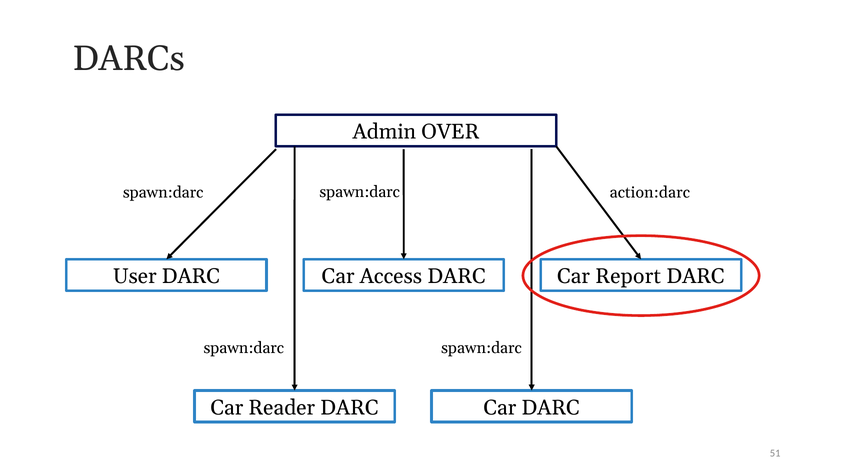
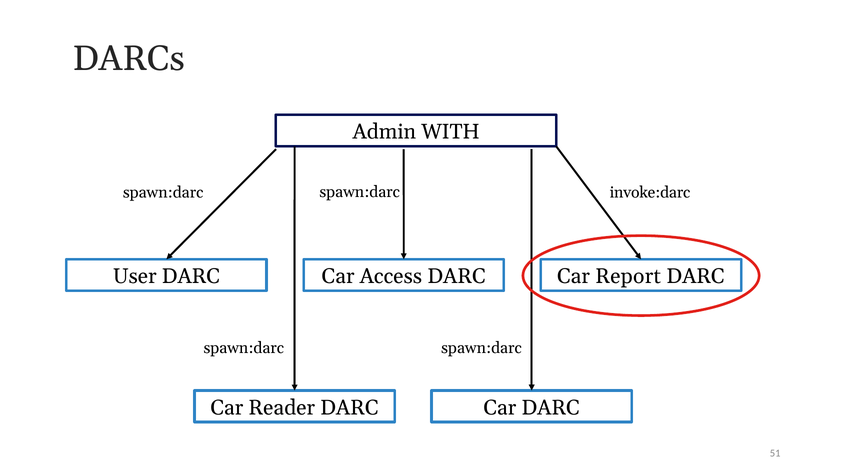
OVER: OVER -> WITH (450, 132)
action:darc: action:darc -> invoke:darc (650, 192)
